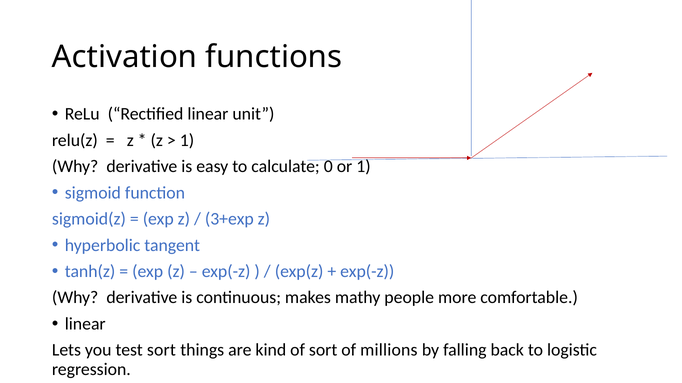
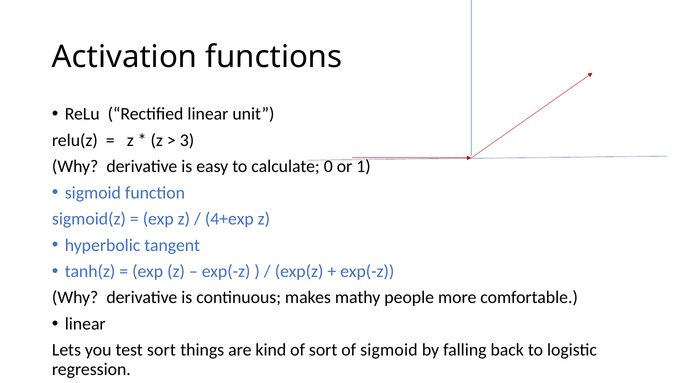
1: 1 -> 3 (187, 140)
3+exp: 3+exp -> 4+exp (229, 219)
of millions: millions -> sigmoid (389, 351)
